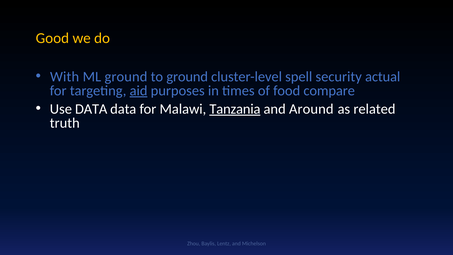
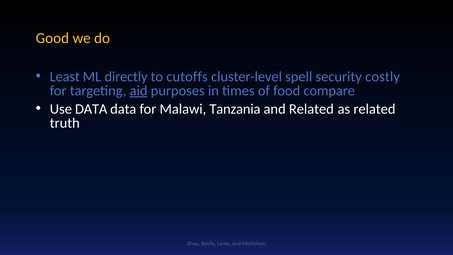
With: With -> Least (65, 77)
ML ground: ground -> directly (126, 77)
to ground: ground -> cutoffs (187, 77)
actual: actual -> costly (383, 77)
Tanzania underline: present -> none (235, 109)
and Around: Around -> Related (311, 109)
